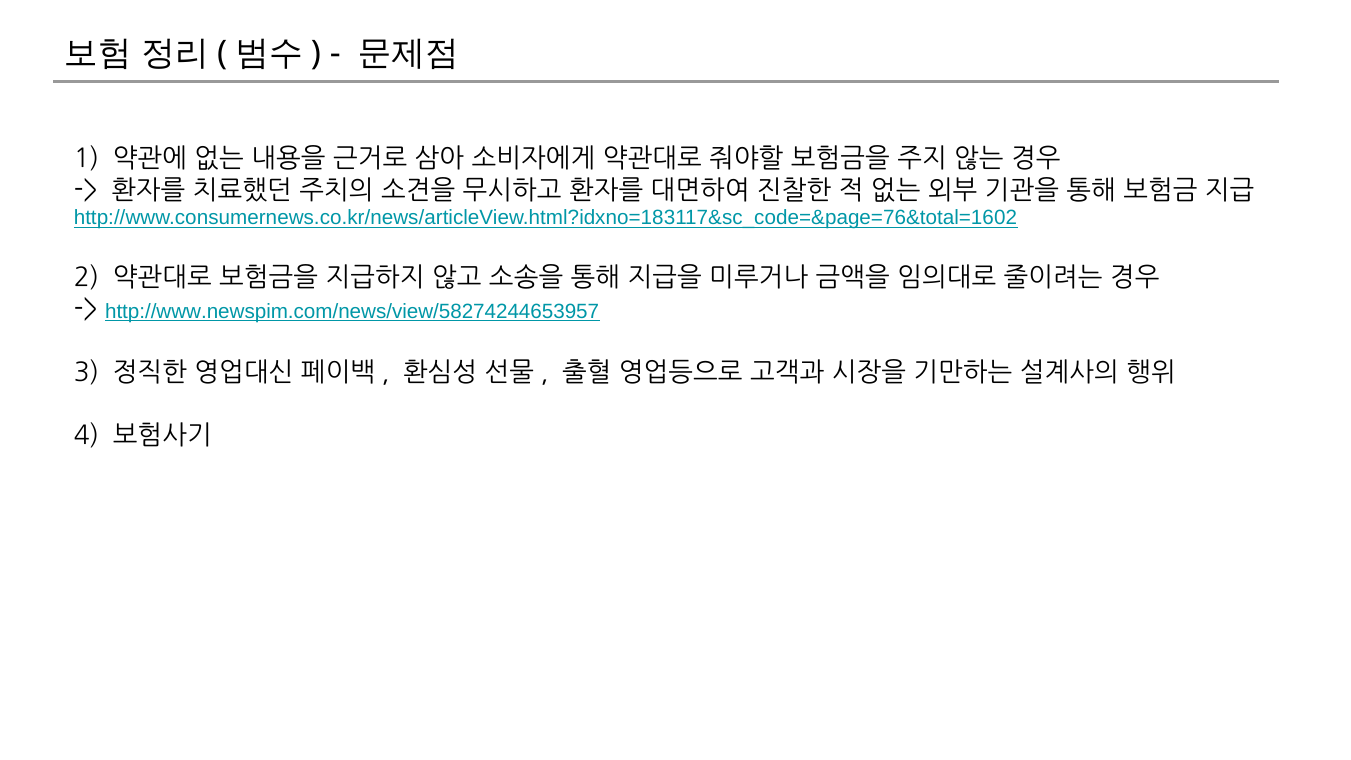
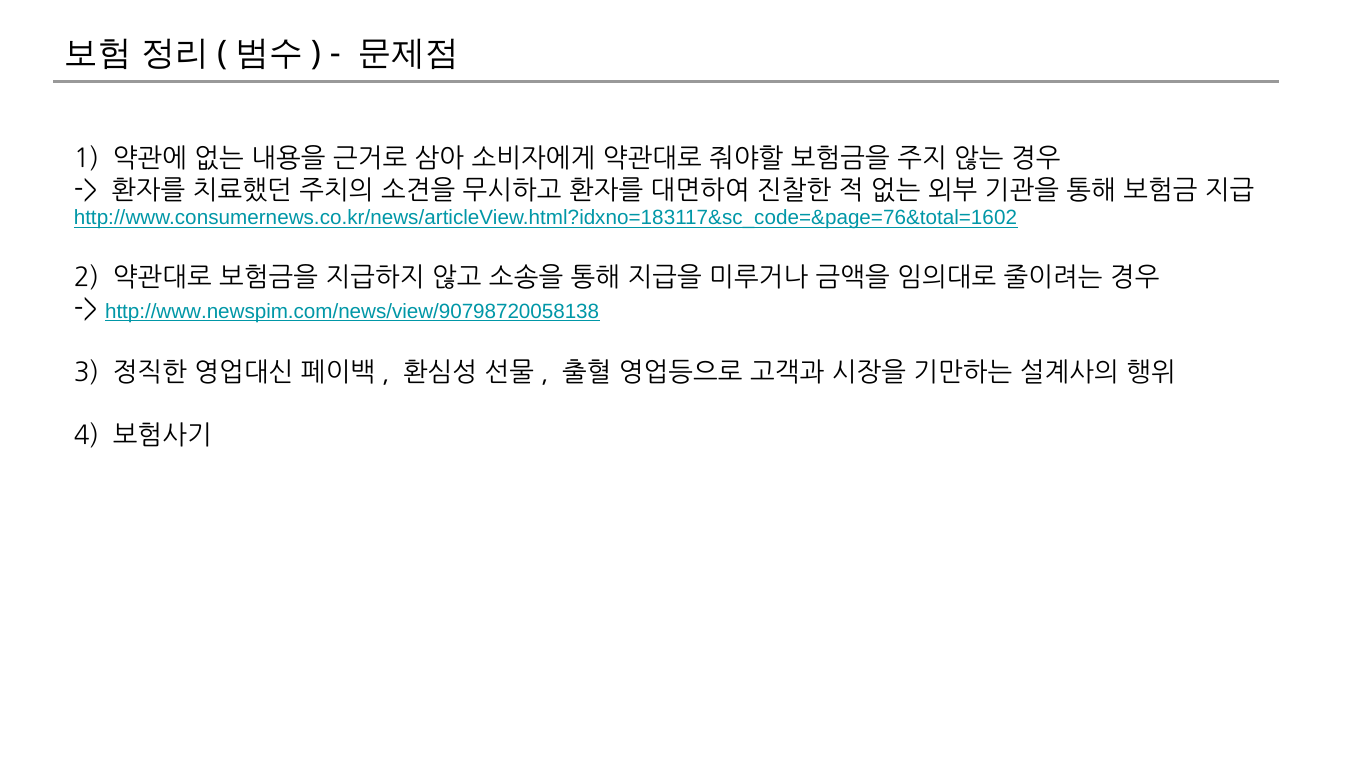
http://www.newspim.com/news/view/58274244653957: http://www.newspim.com/news/view/58274244653957 -> http://www.newspim.com/news/view/90798720058138 (352, 312)
